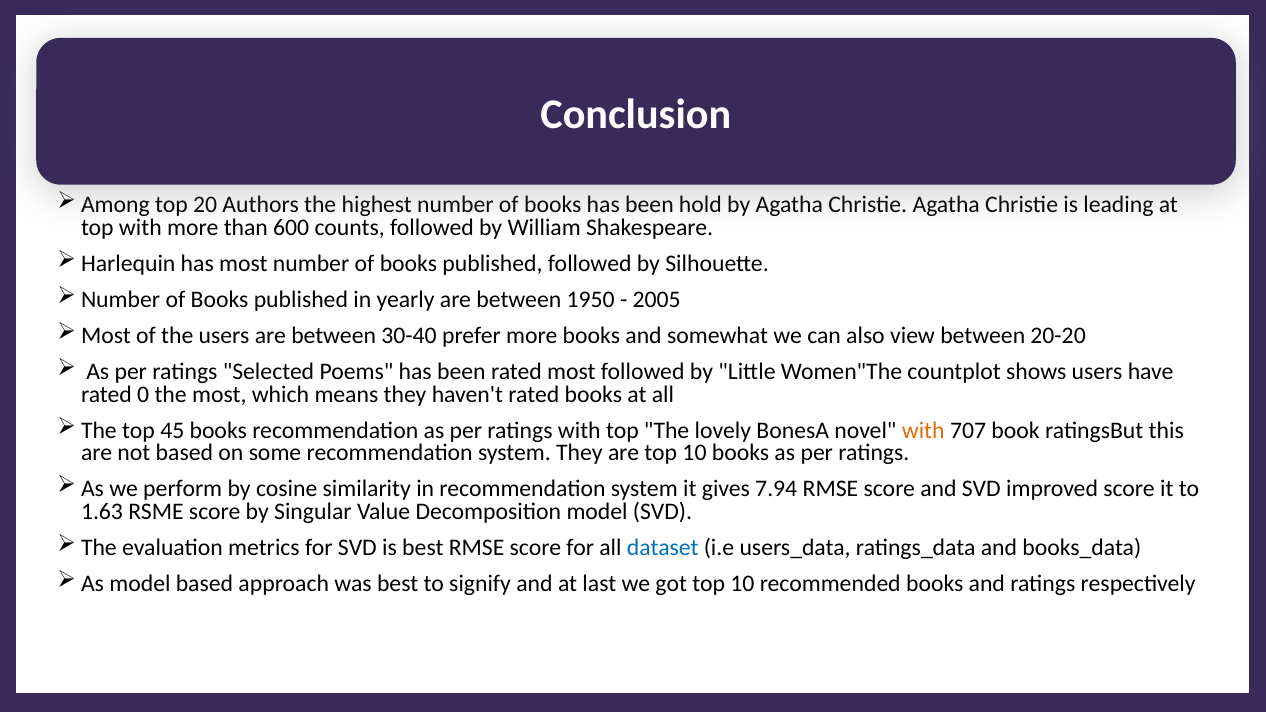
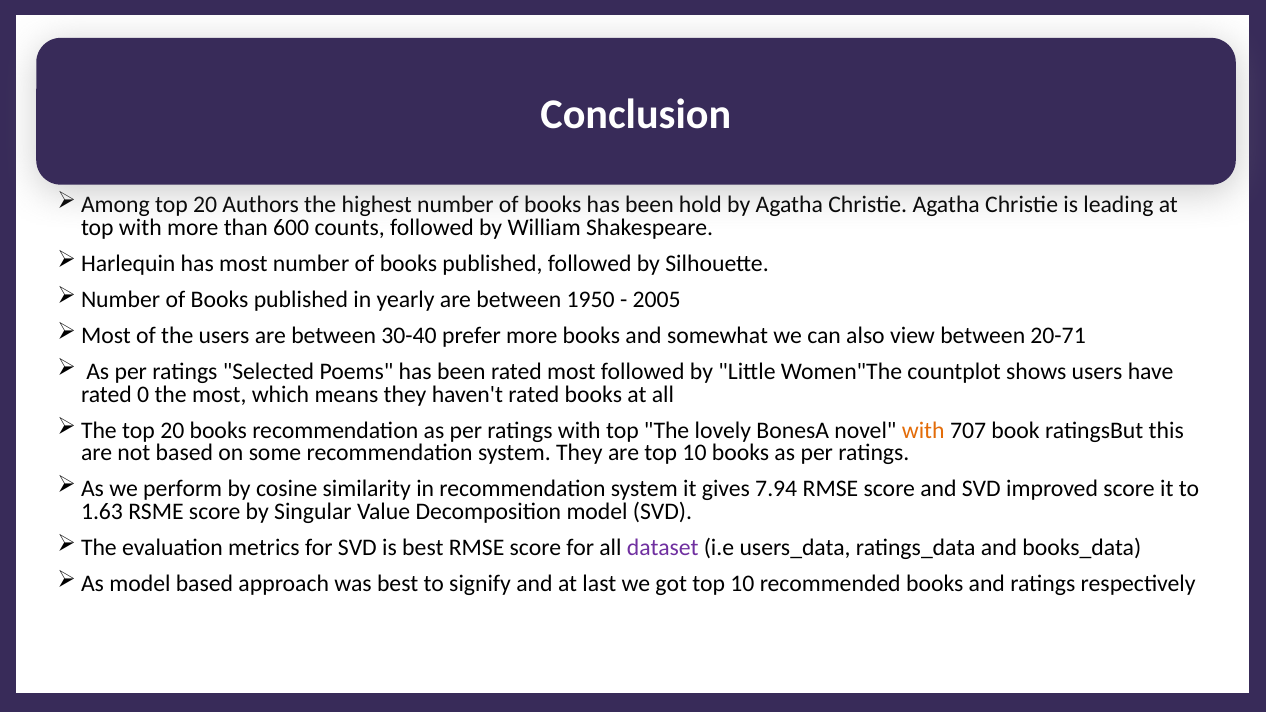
20-20: 20-20 -> 20-71 (1058, 336)
The top 45: 45 -> 20 (172, 430)
dataset colour: blue -> purple (663, 548)
